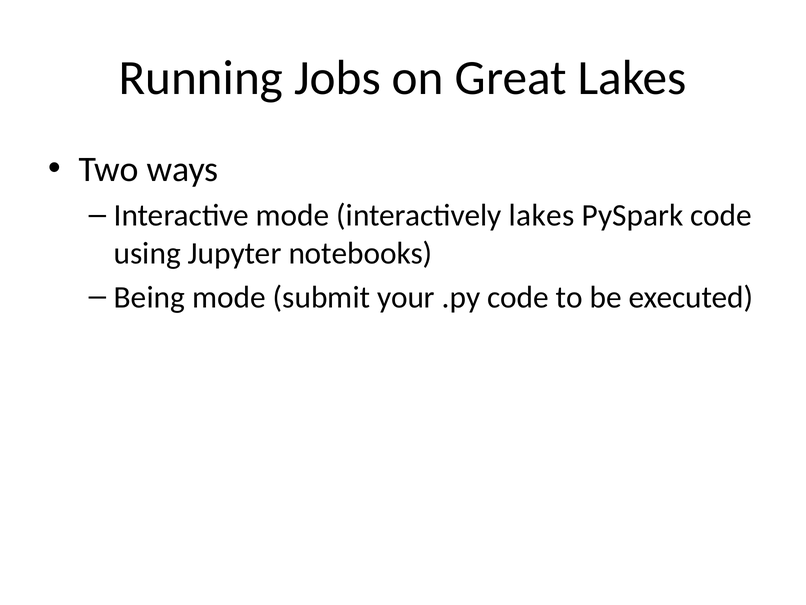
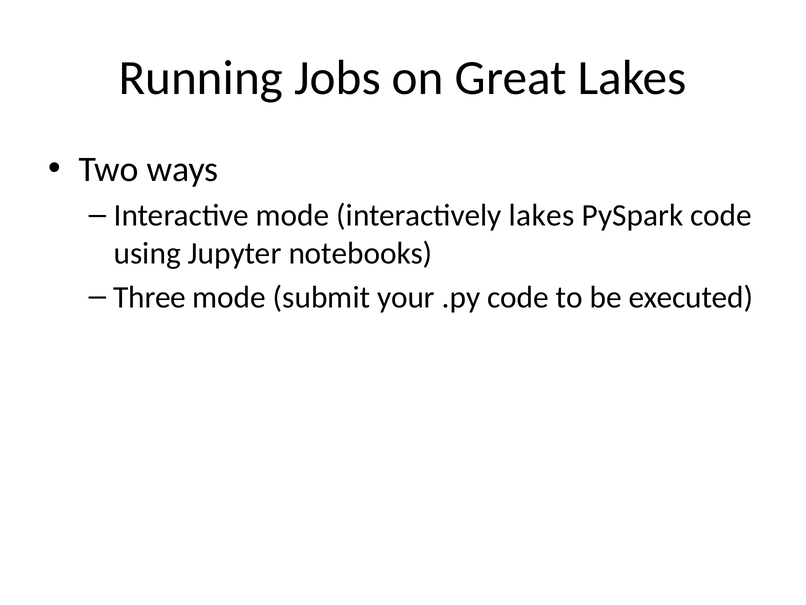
Being: Being -> Three (150, 297)
